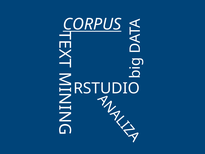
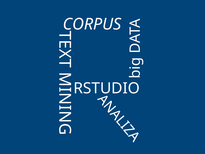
CORPUS underline: present -> none (92, 24)
